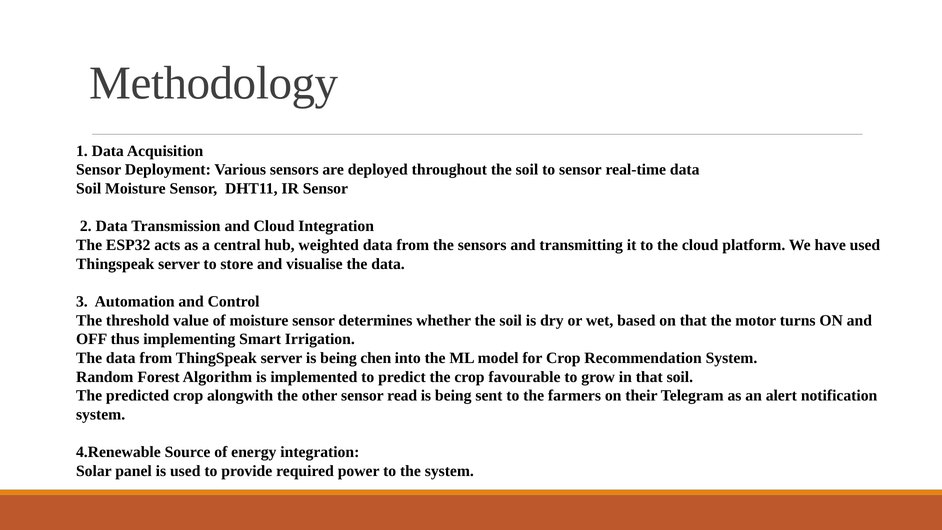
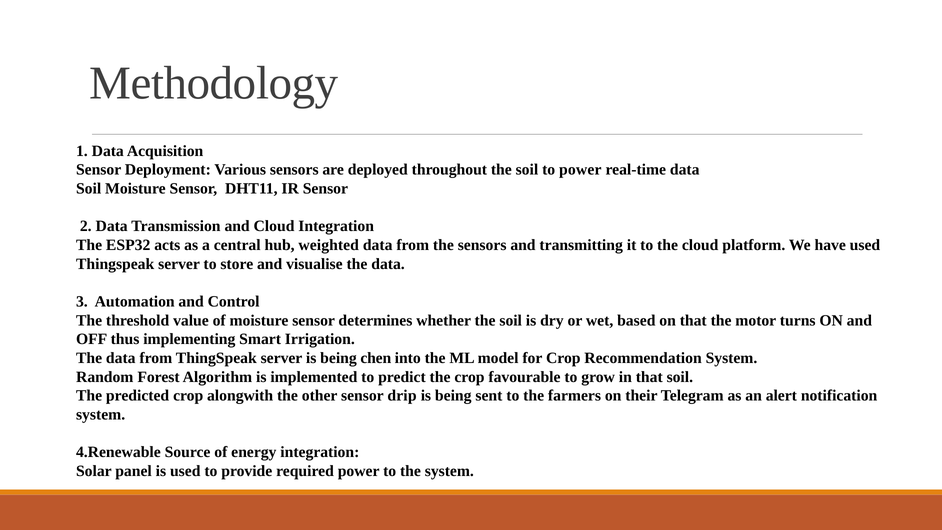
to sensor: sensor -> power (580, 170)
read: read -> drip (402, 396)
